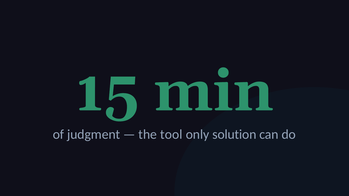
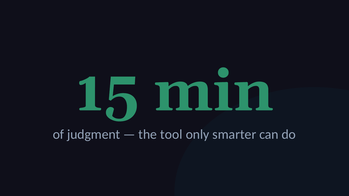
solution: solution -> smarter (234, 135)
